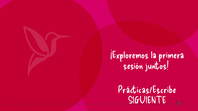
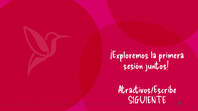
Prácticas/Escribe: Prácticas/Escribe -> Atractivos/Escribe (147, 90)
